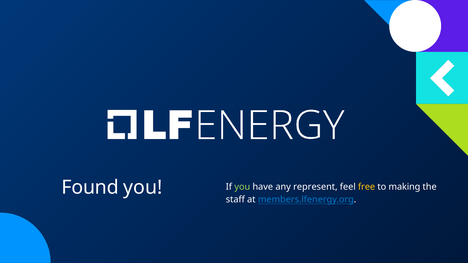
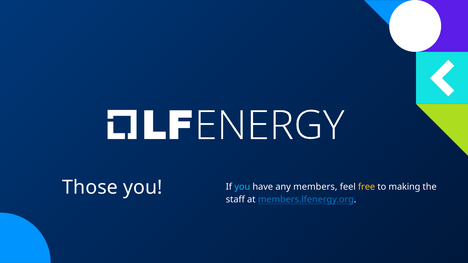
Found: Found -> Those (90, 188)
you colour: light green -> light blue (242, 187)
represent: represent -> members (315, 187)
